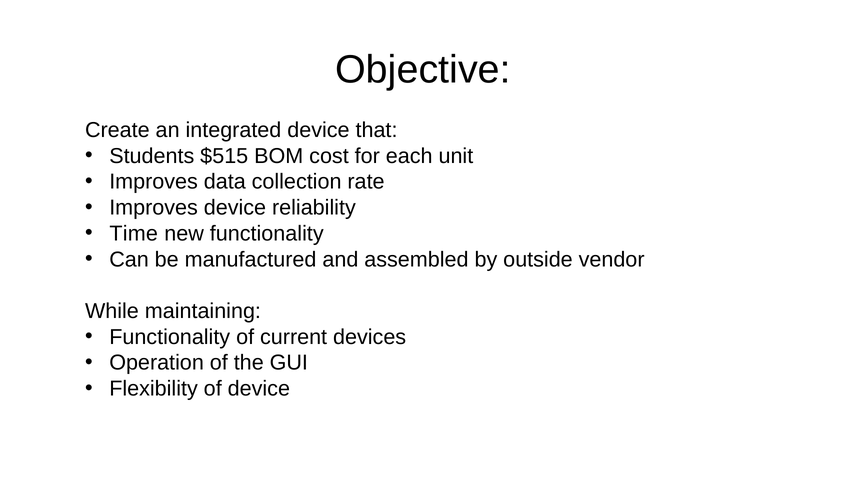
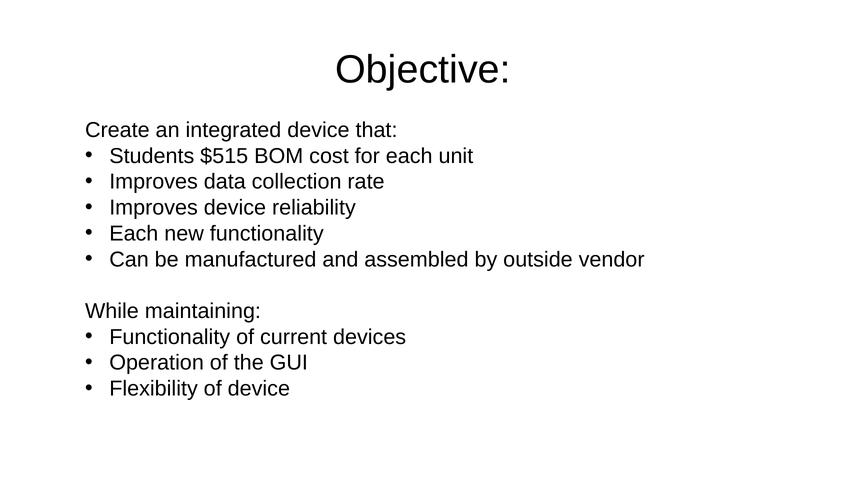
Time: Time -> Each (134, 233)
